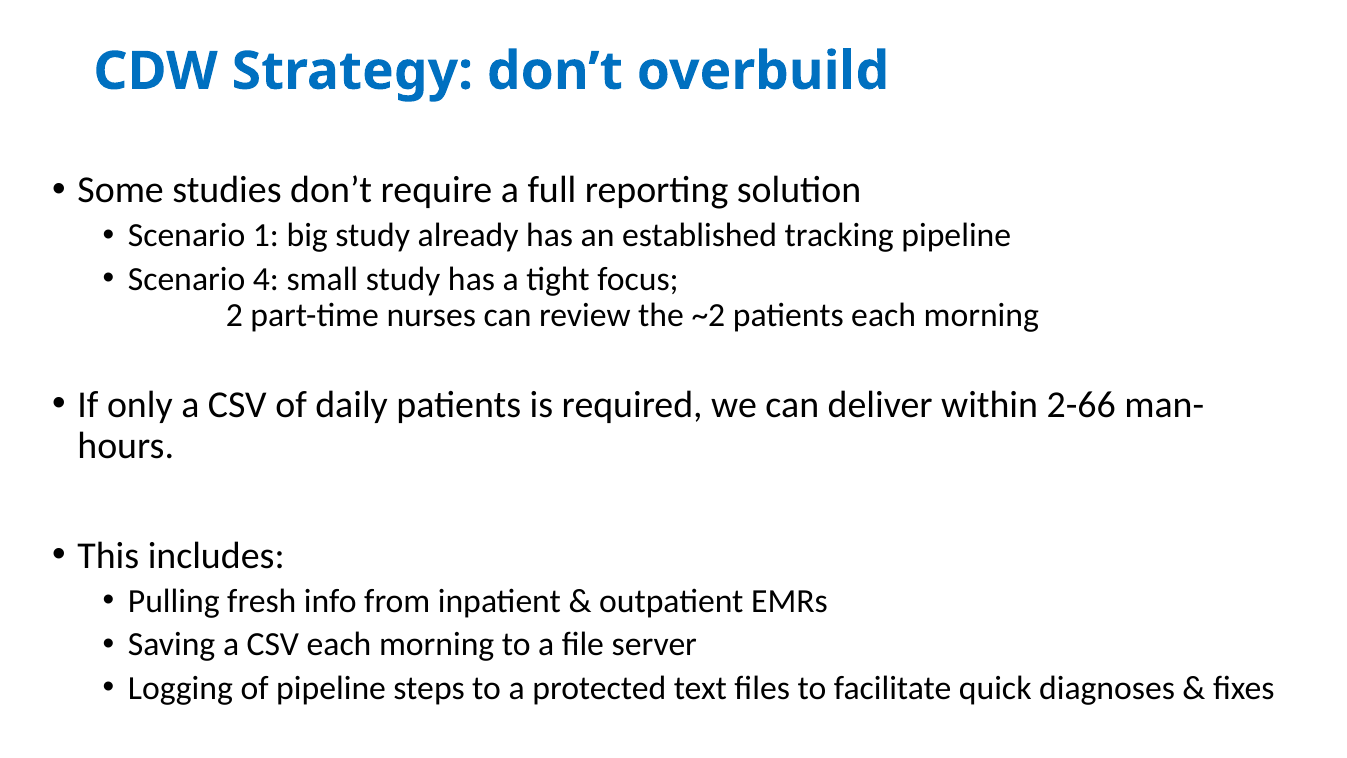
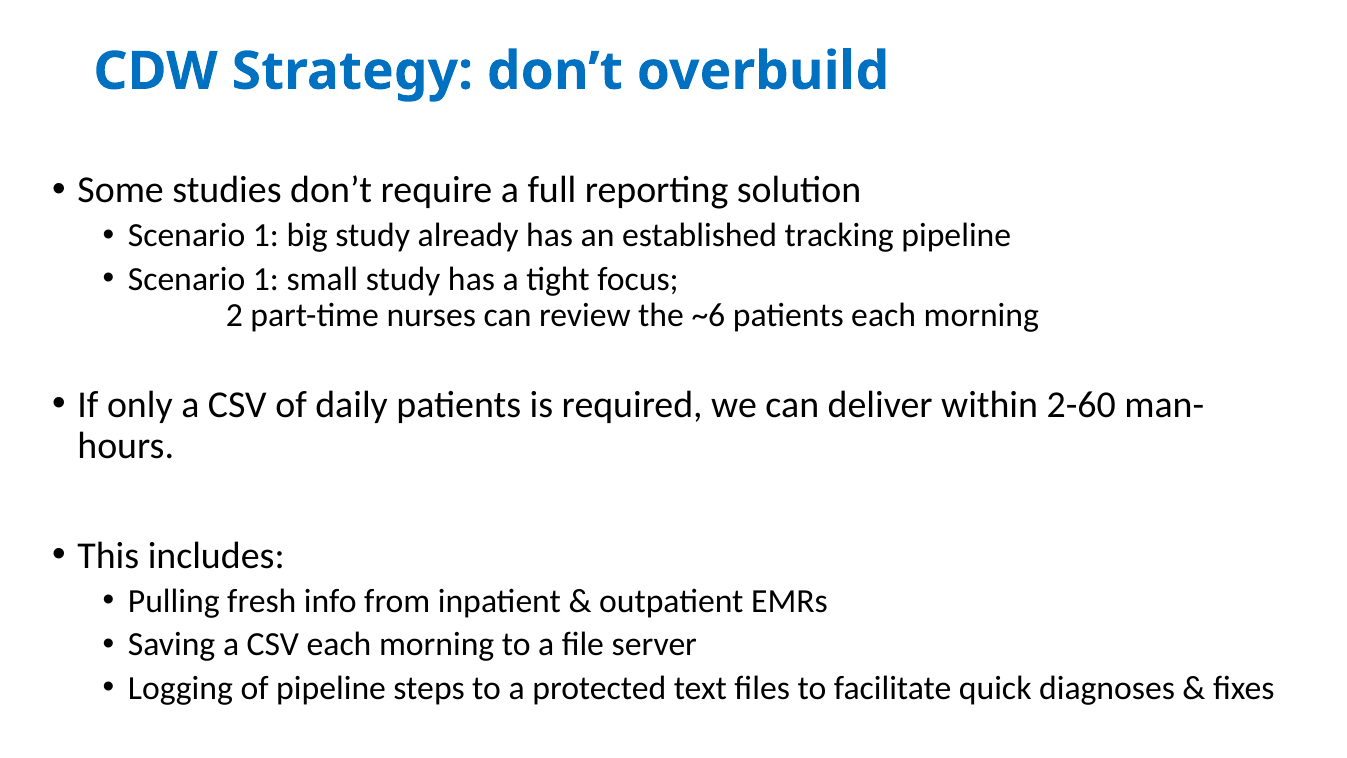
4: 4 -> 1 (266, 279)
~2: ~2 -> ~6 (708, 315)
2-66: 2-66 -> 2-60 (1081, 404)
